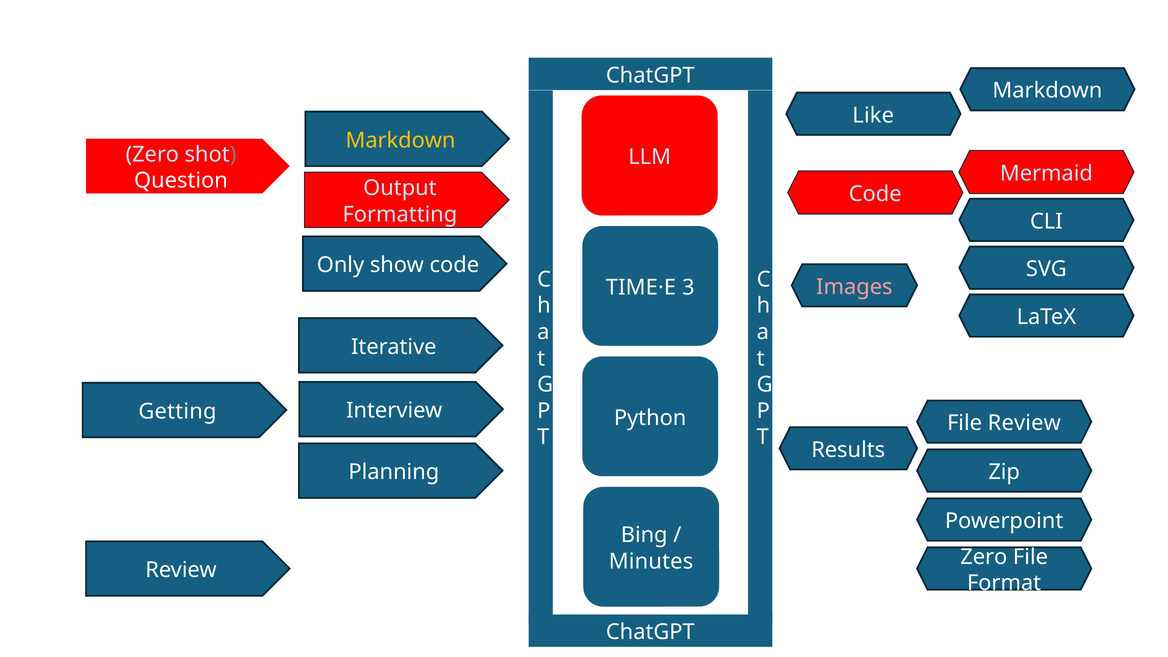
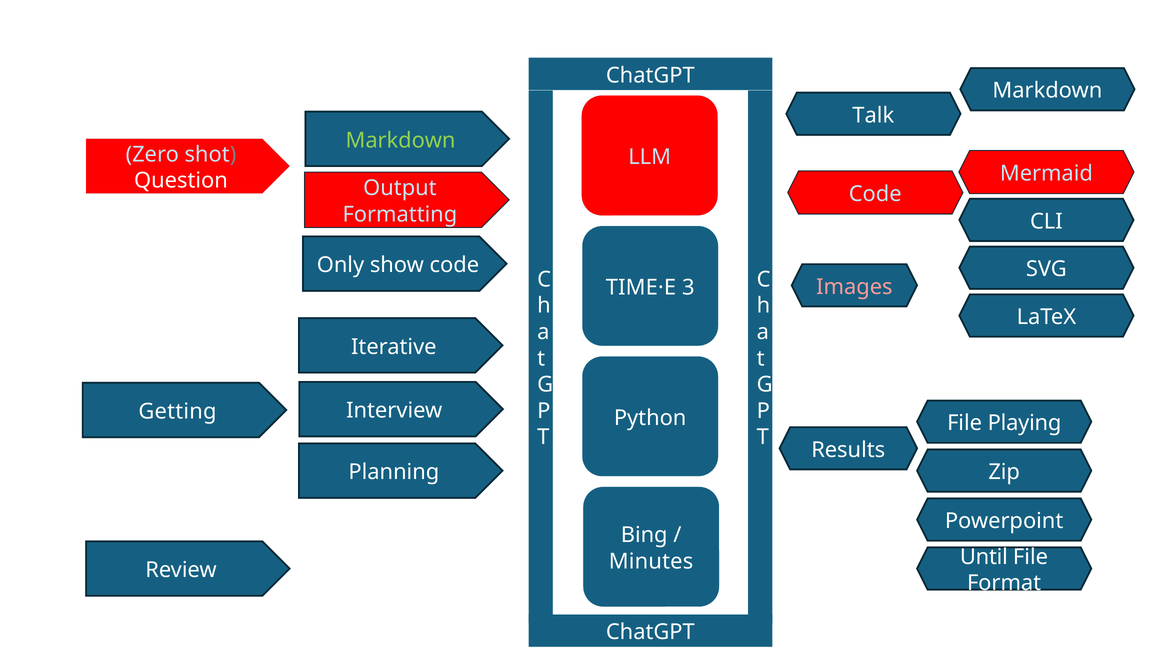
Like: Like -> Talk (873, 115)
Markdown colour: yellow -> light green (401, 140)
File Review: Review -> Playing (1025, 423)
Zero: Zero -> Until (984, 557)
